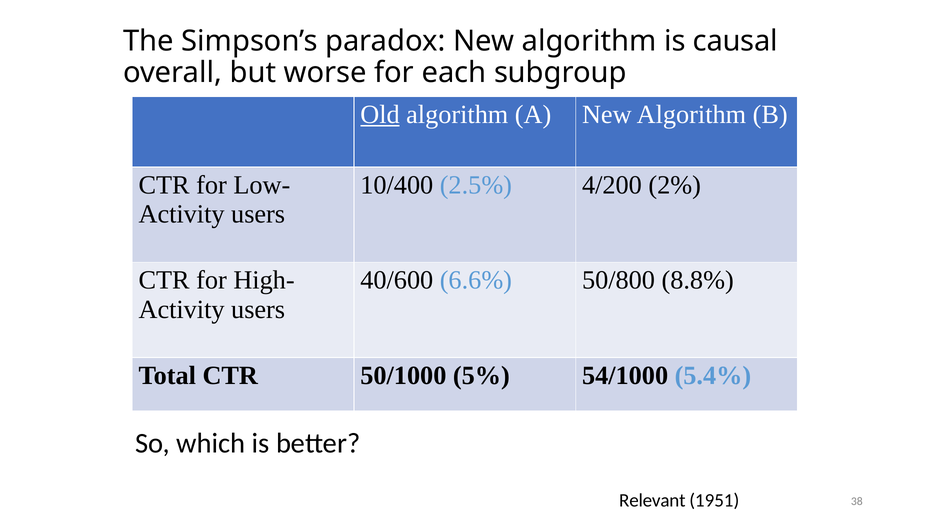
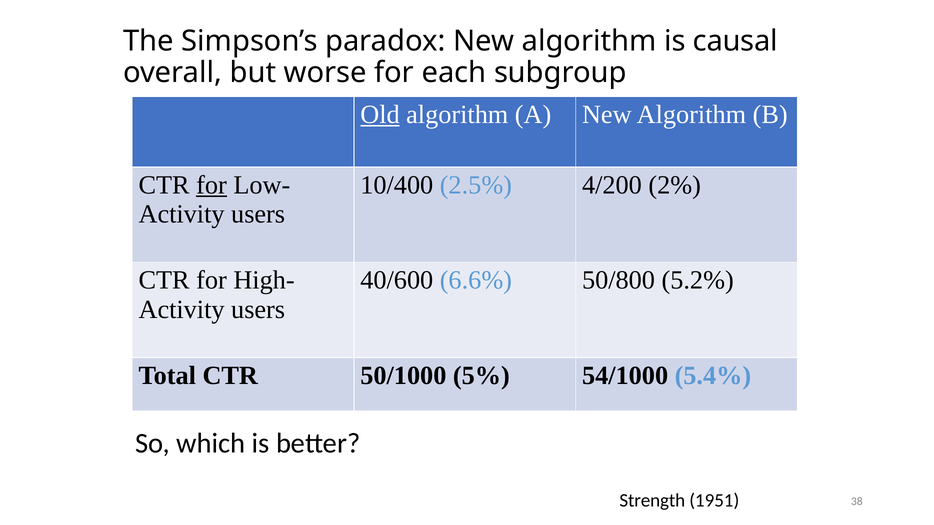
for underline: none -> present (211, 185)
8.8%: 8.8% -> 5.2% (698, 280)
Relevant: Relevant -> Strength (652, 501)
